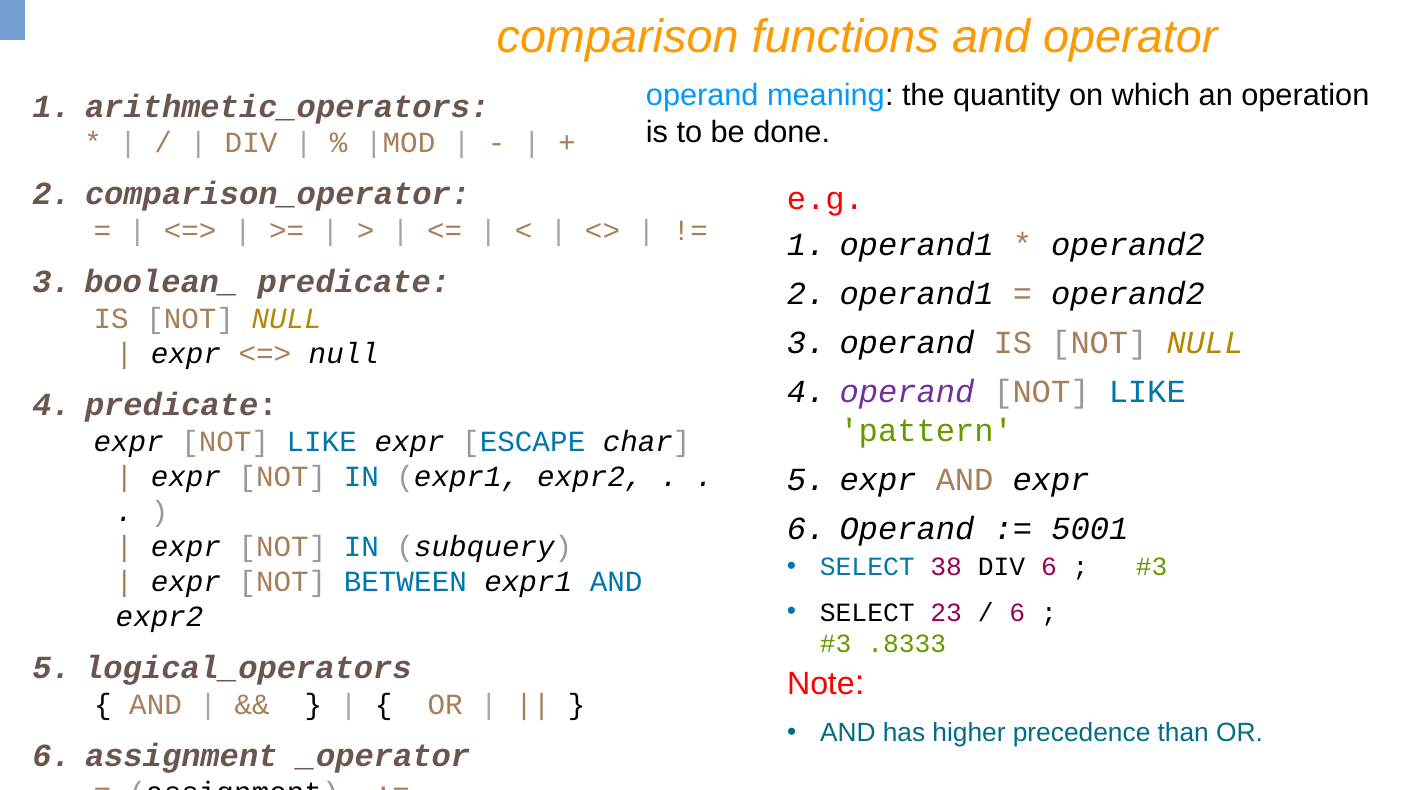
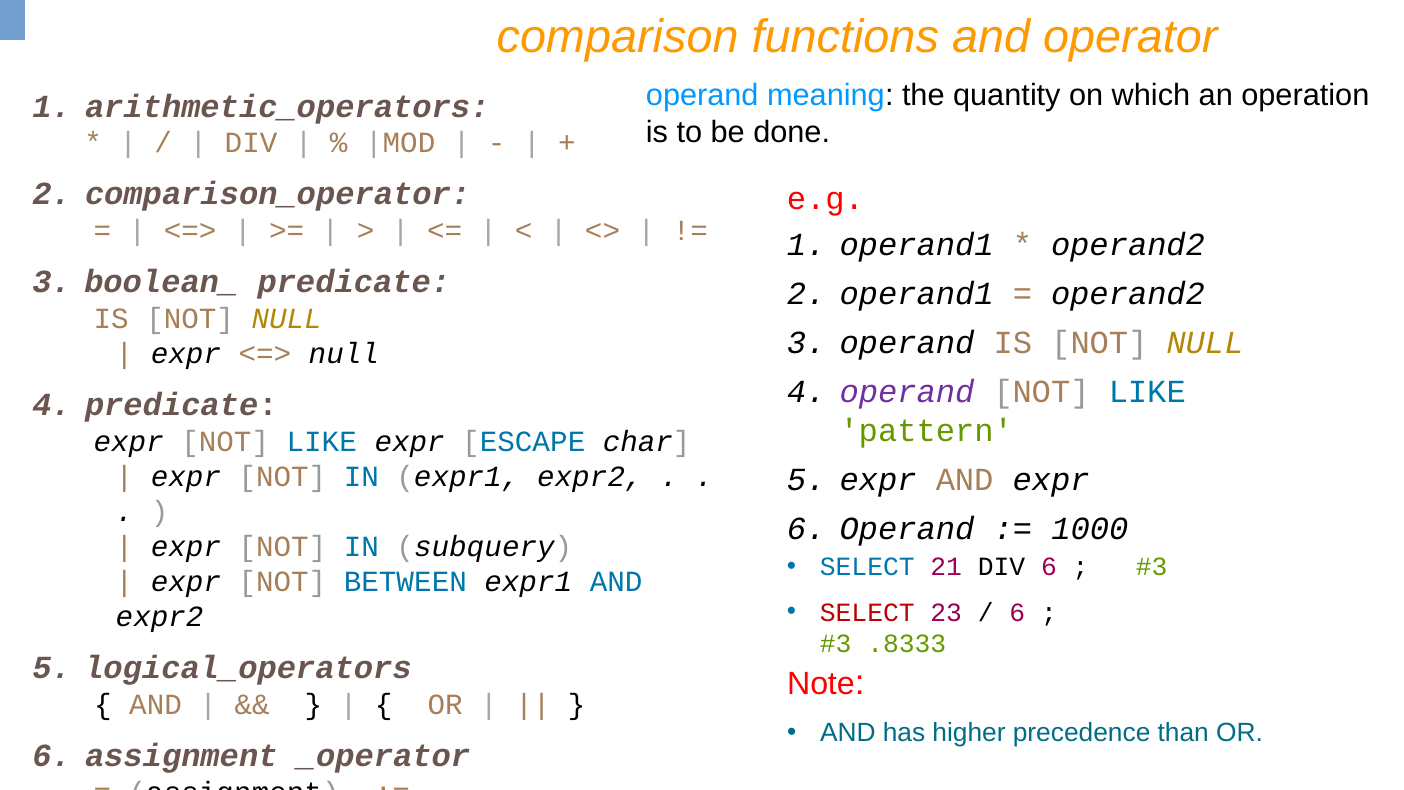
5001: 5001 -> 1000 (1090, 529)
38: 38 -> 21 (946, 567)
SELECT colour: black -> red (867, 612)
